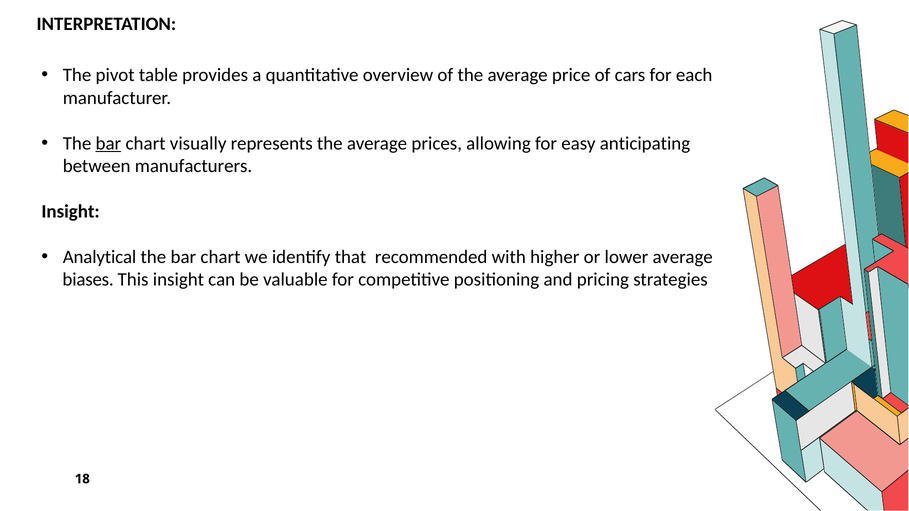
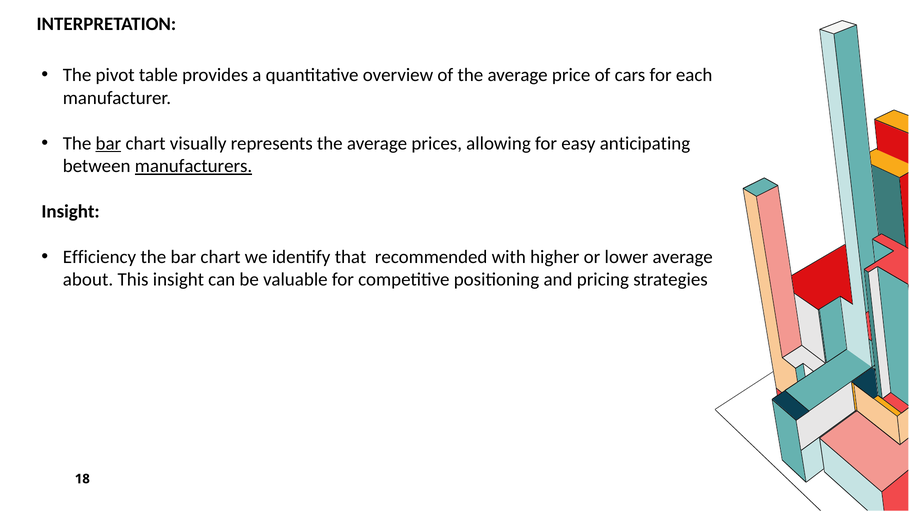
manufacturers underline: none -> present (194, 166)
Analytical: Analytical -> Efficiency (99, 257)
biases: biases -> about (88, 280)
